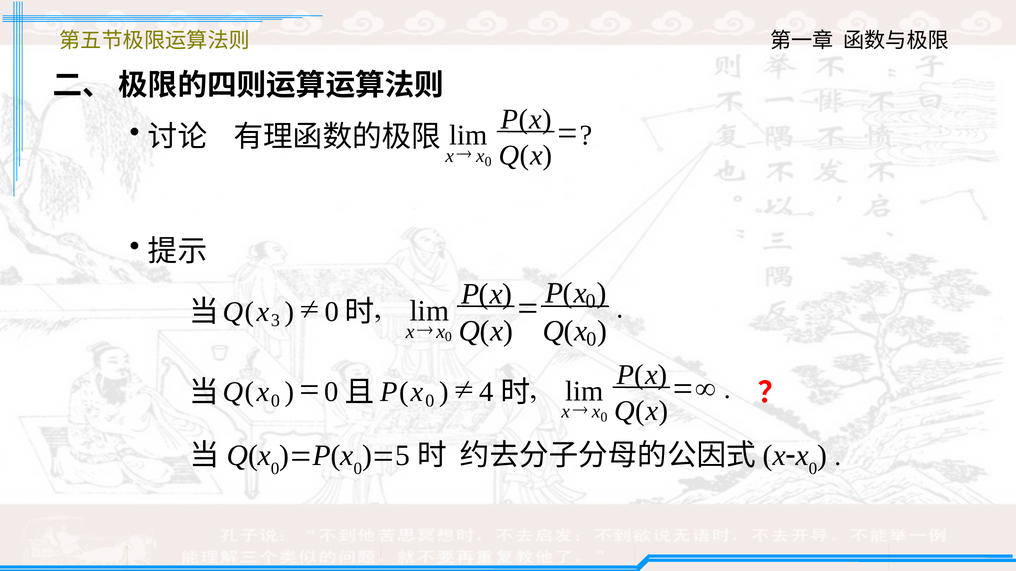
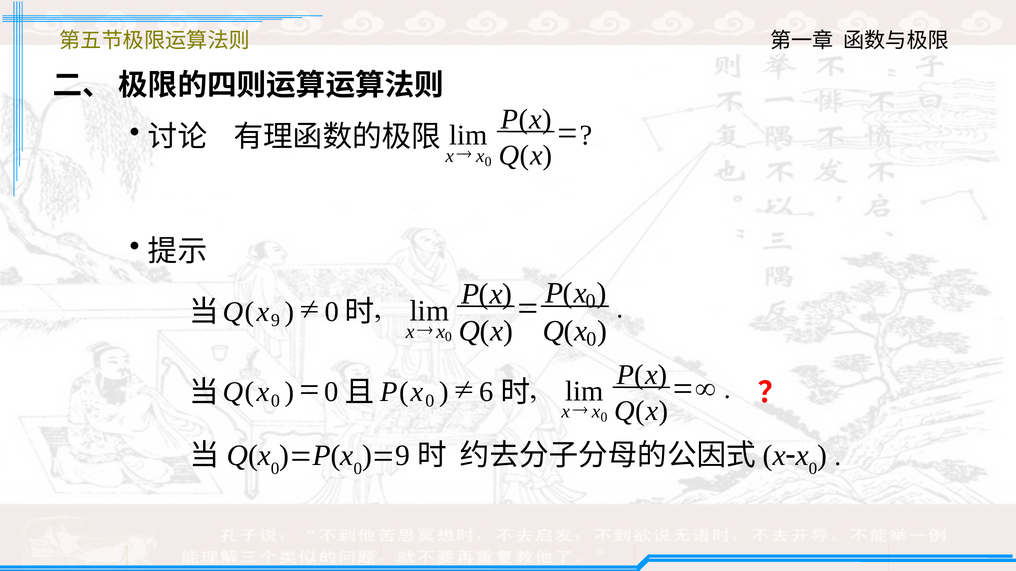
3: 3 -> 9 (275, 321)
4: 4 -> 6 (486, 392)
5: 5 -> 9 (403, 456)
